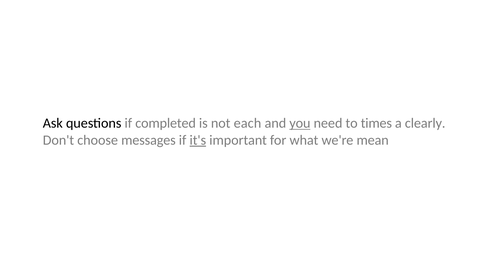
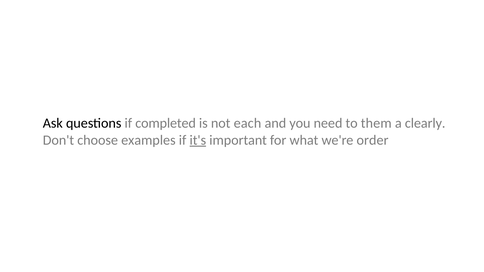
you underline: present -> none (300, 123)
times: times -> them (376, 123)
messages: messages -> examples (148, 140)
mean: mean -> order (373, 140)
